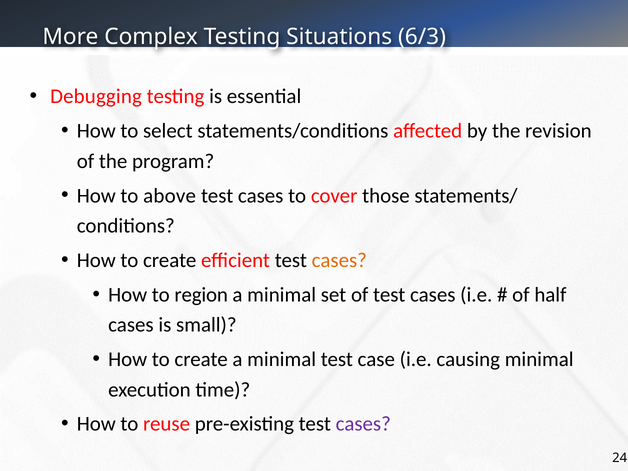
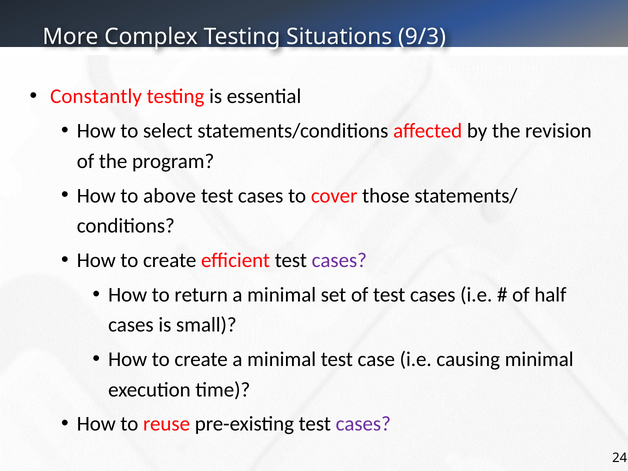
6/3: 6/3 -> 9/3 (422, 37)
Debugging: Debugging -> Constantly (96, 97)
cases colour: orange -> purple (339, 260)
region: region -> return (201, 295)
